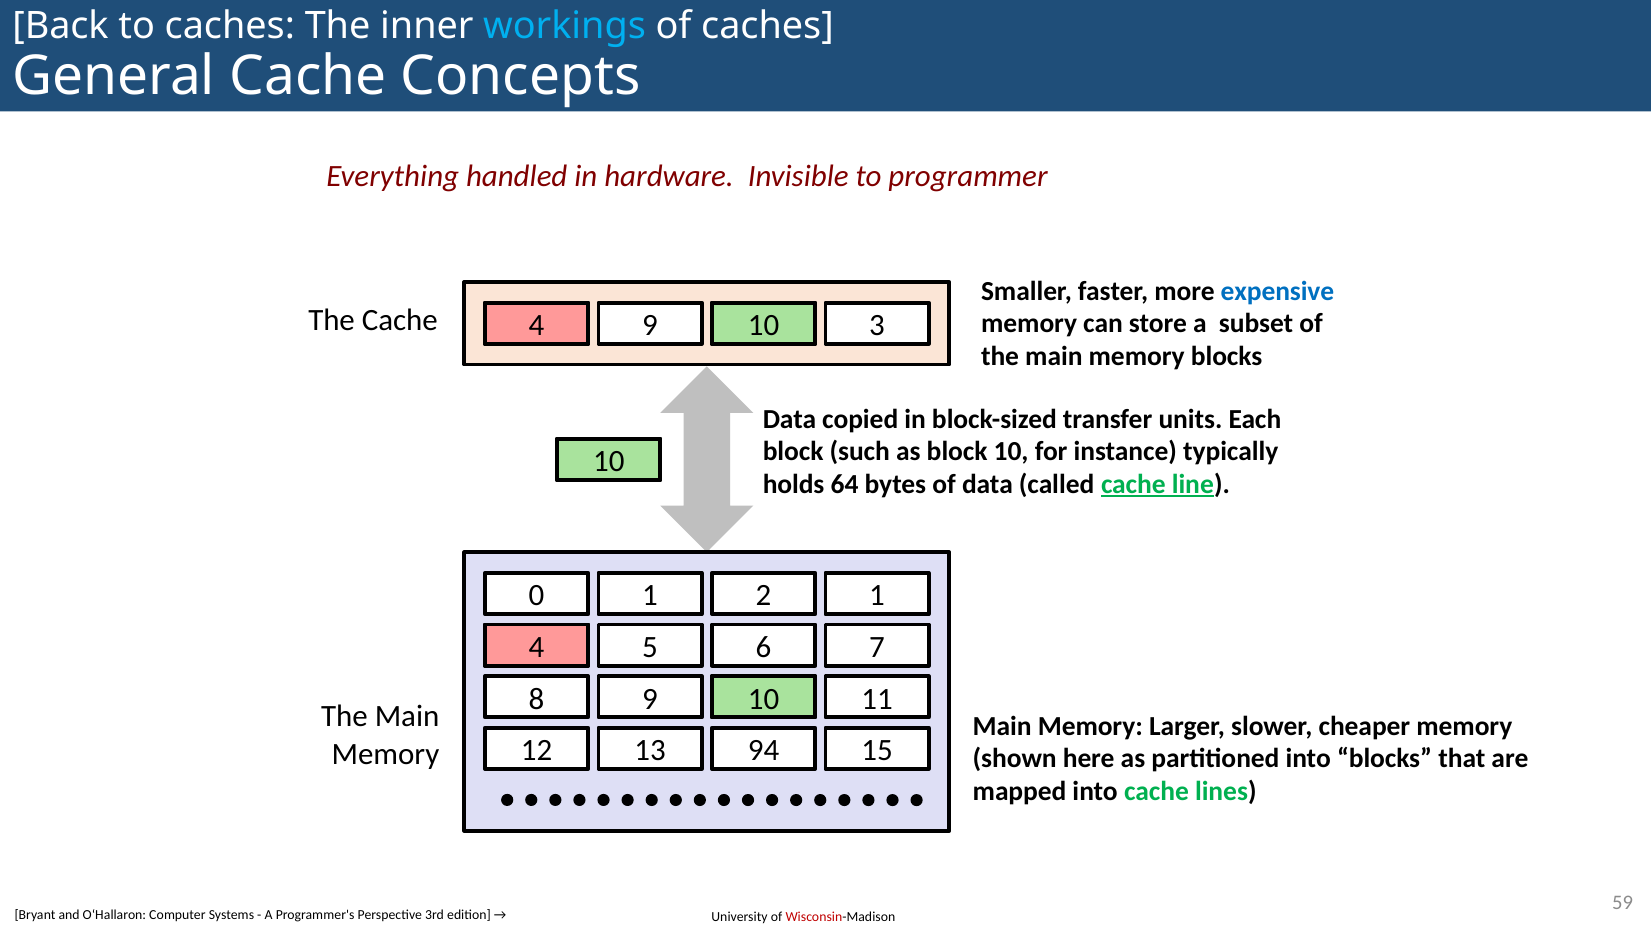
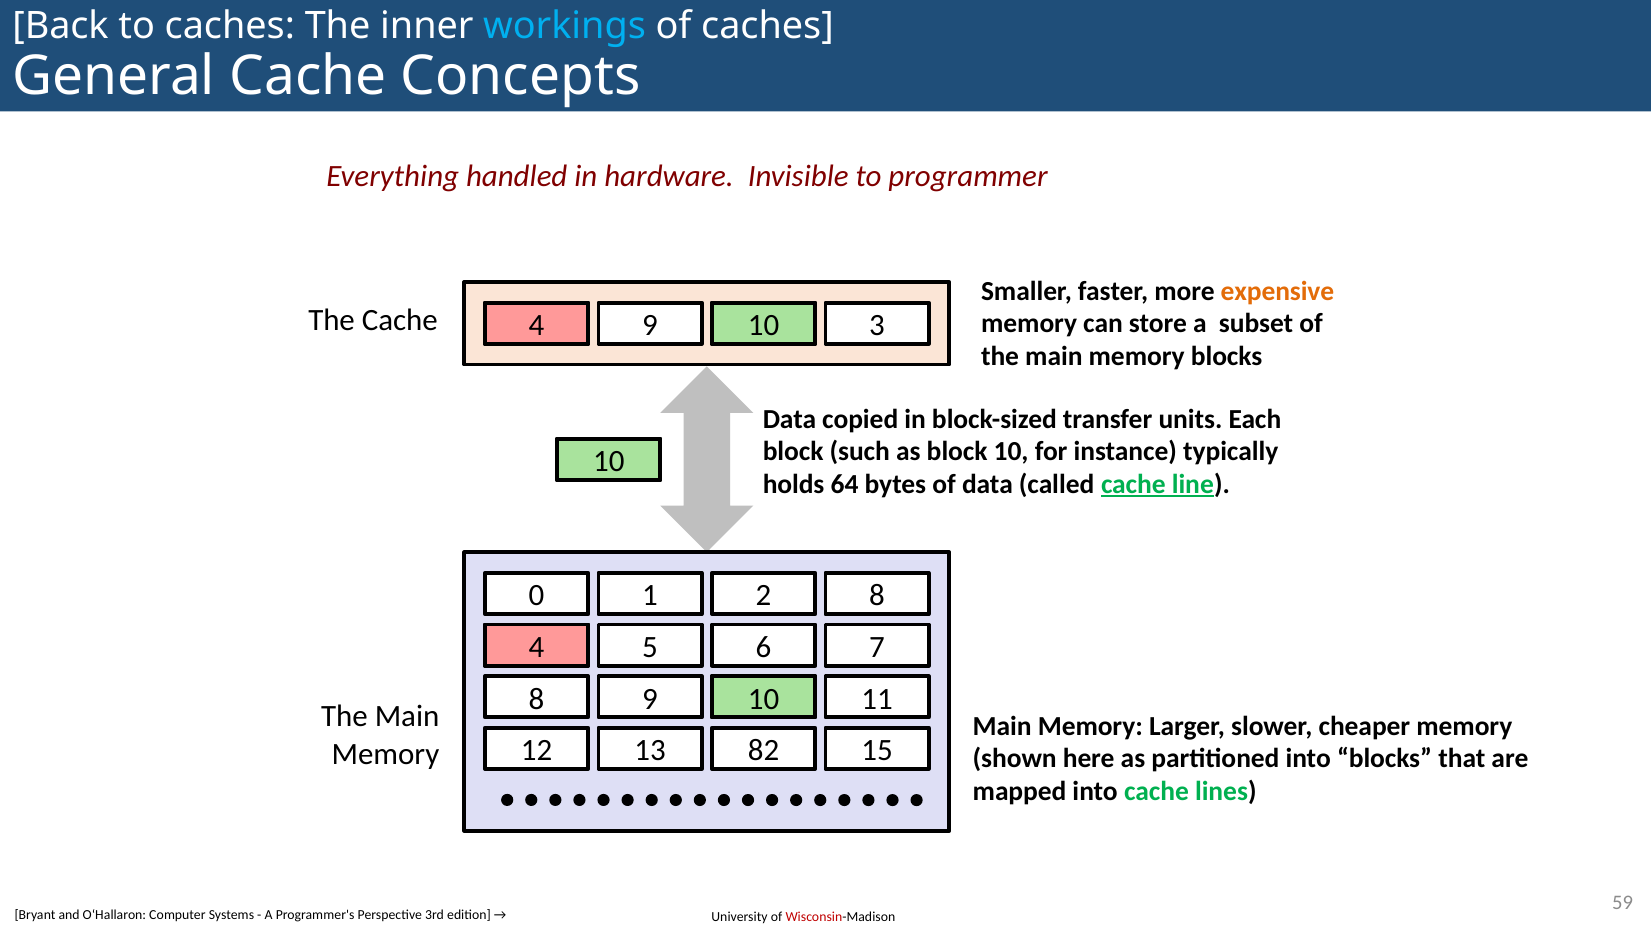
expensive colour: blue -> orange (1277, 291)
2 1: 1 -> 8 (877, 595)
94: 94 -> 82 (764, 750)
